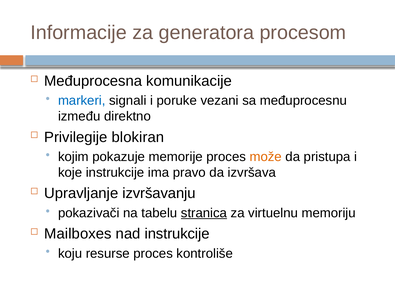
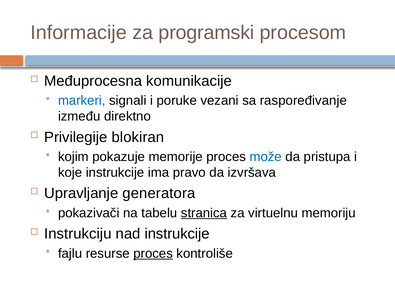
generatora: generatora -> programski (206, 33)
međuprocesnu: međuprocesnu -> raspoređivanje (303, 101)
može colour: orange -> blue (266, 157)
izvršavanju: izvršavanju -> generatora (159, 193)
Mailboxes: Mailboxes -> Instrukciju (78, 234)
koju: koju -> fajlu (70, 254)
proces underline: none -> present (153, 254)
